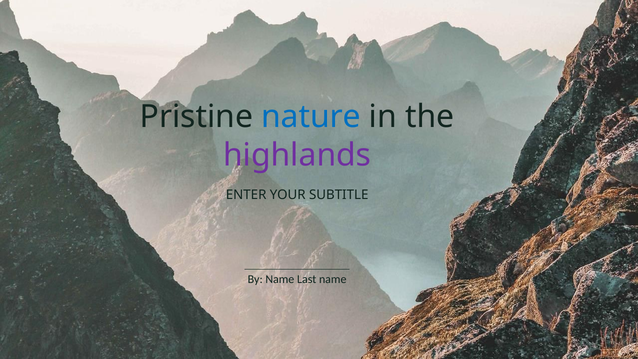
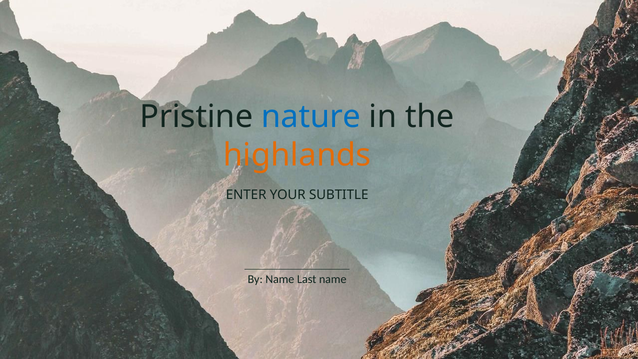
highlands colour: purple -> orange (297, 155)
